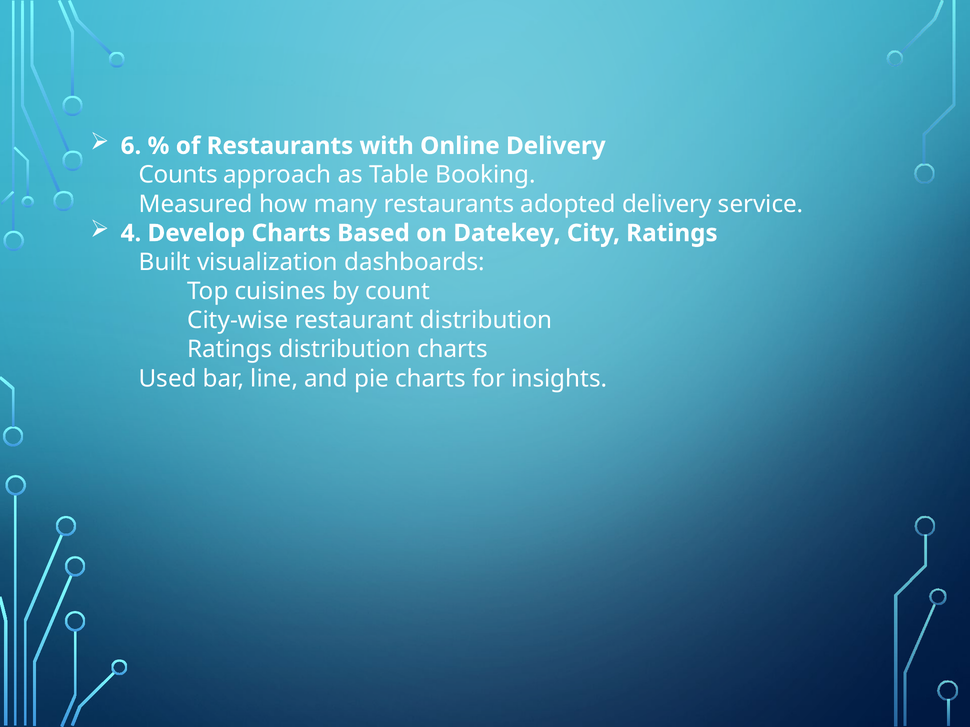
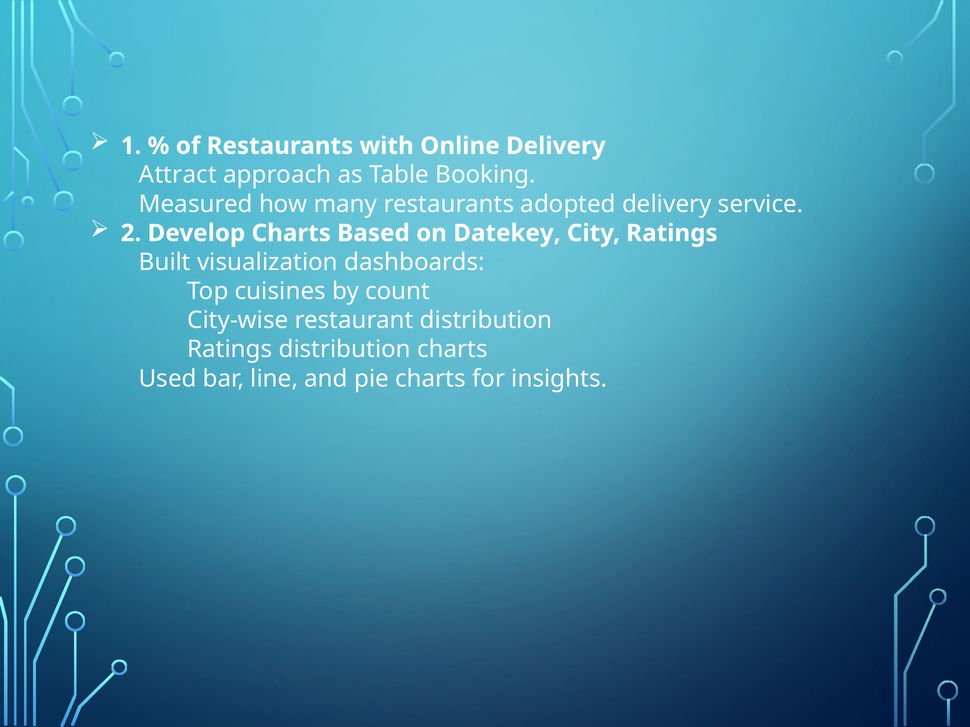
6: 6 -> 1 (131, 146)
Counts: Counts -> Attract (178, 175)
4: 4 -> 2 (131, 233)
